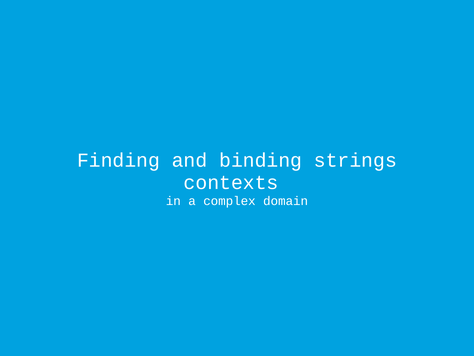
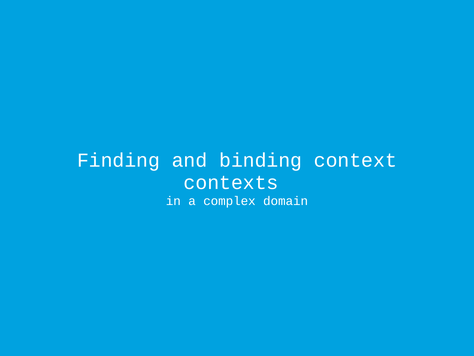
strings: strings -> context (355, 160)
